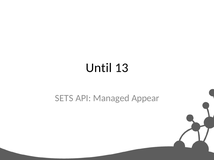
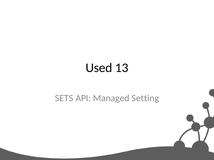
Until: Until -> Used (99, 68)
Appear: Appear -> Setting (145, 98)
